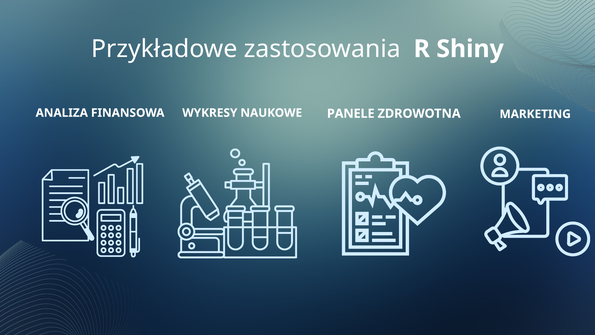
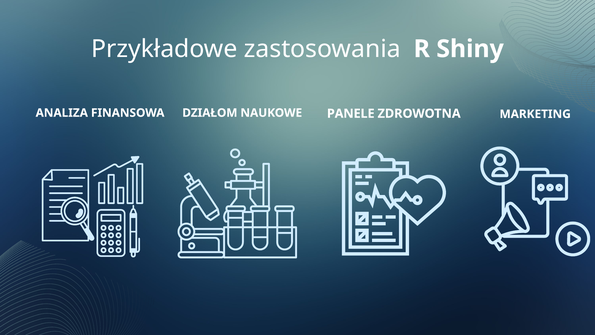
WYKRESY: WYKRESY -> DZIAŁOM (210, 113)
